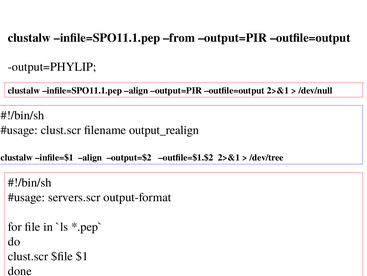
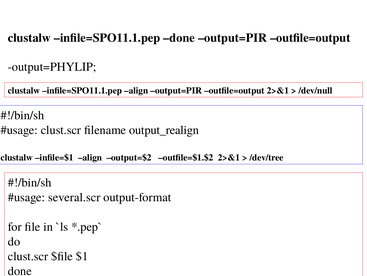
infile=SPO11.1.pep from: from -> done (179, 38)
servers.scr: servers.scr -> several.scr (74, 197)
